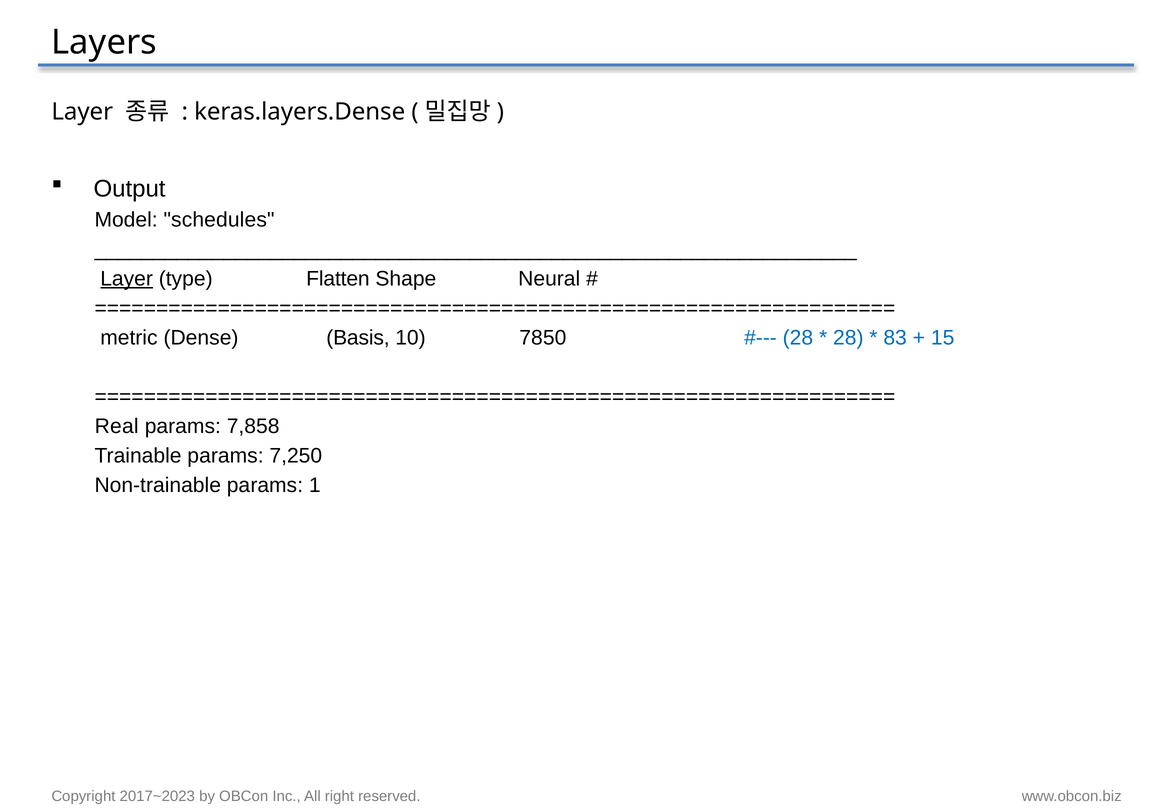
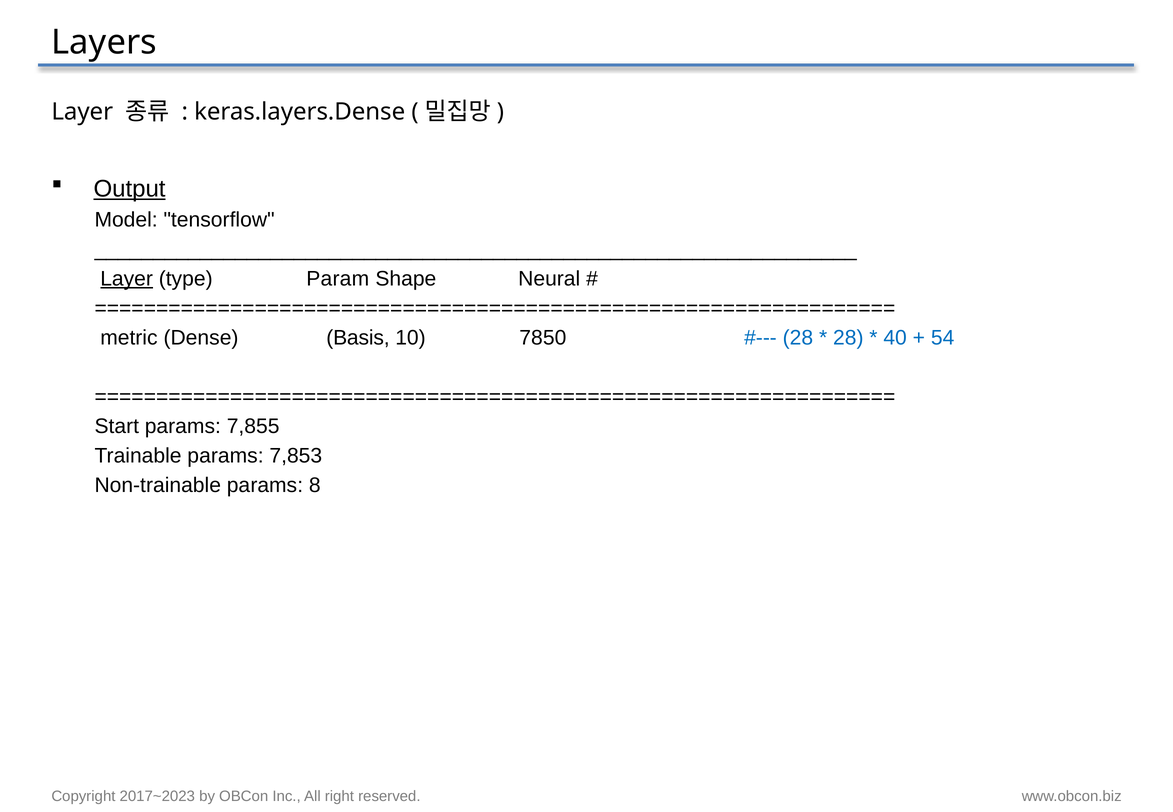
Output underline: none -> present (130, 189)
schedules: schedules -> tensorflow (219, 220)
Flatten: Flatten -> Param (338, 279)
83: 83 -> 40 (895, 338)
15: 15 -> 54 (943, 338)
Real: Real -> Start (117, 426)
7,858: 7,858 -> 7,855 (253, 426)
7,250: 7,250 -> 7,853 (296, 456)
1: 1 -> 8 (315, 485)
